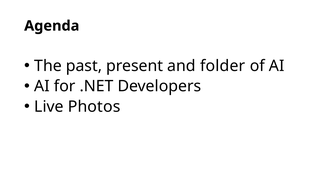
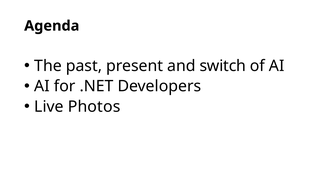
folder: folder -> switch (223, 66)
